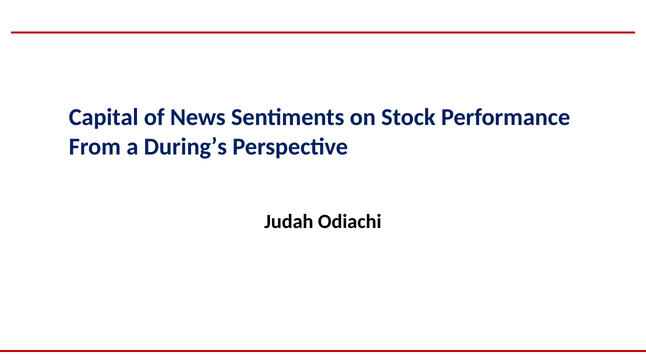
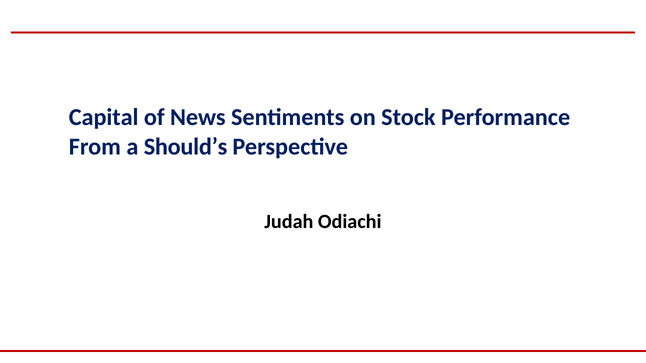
During’s: During’s -> Should’s (186, 147)
